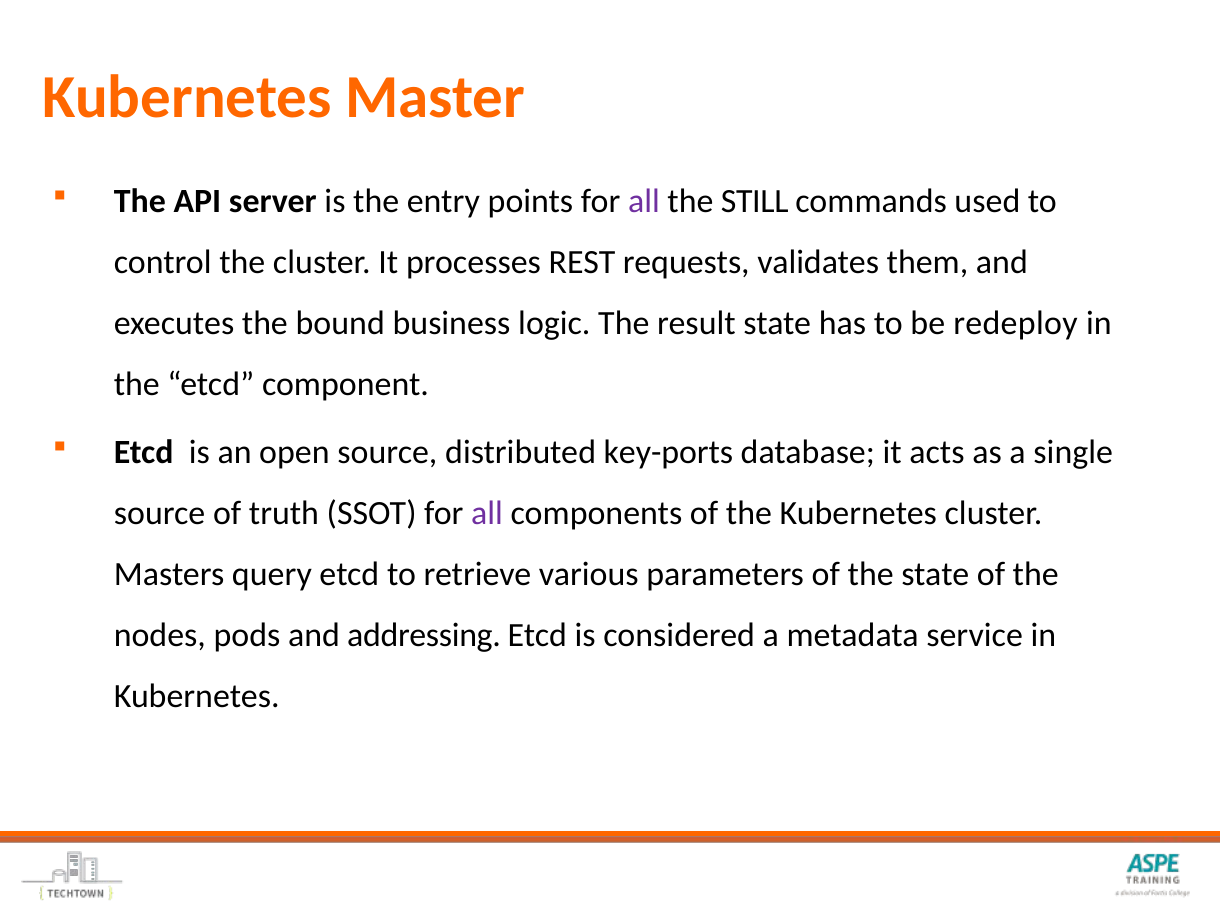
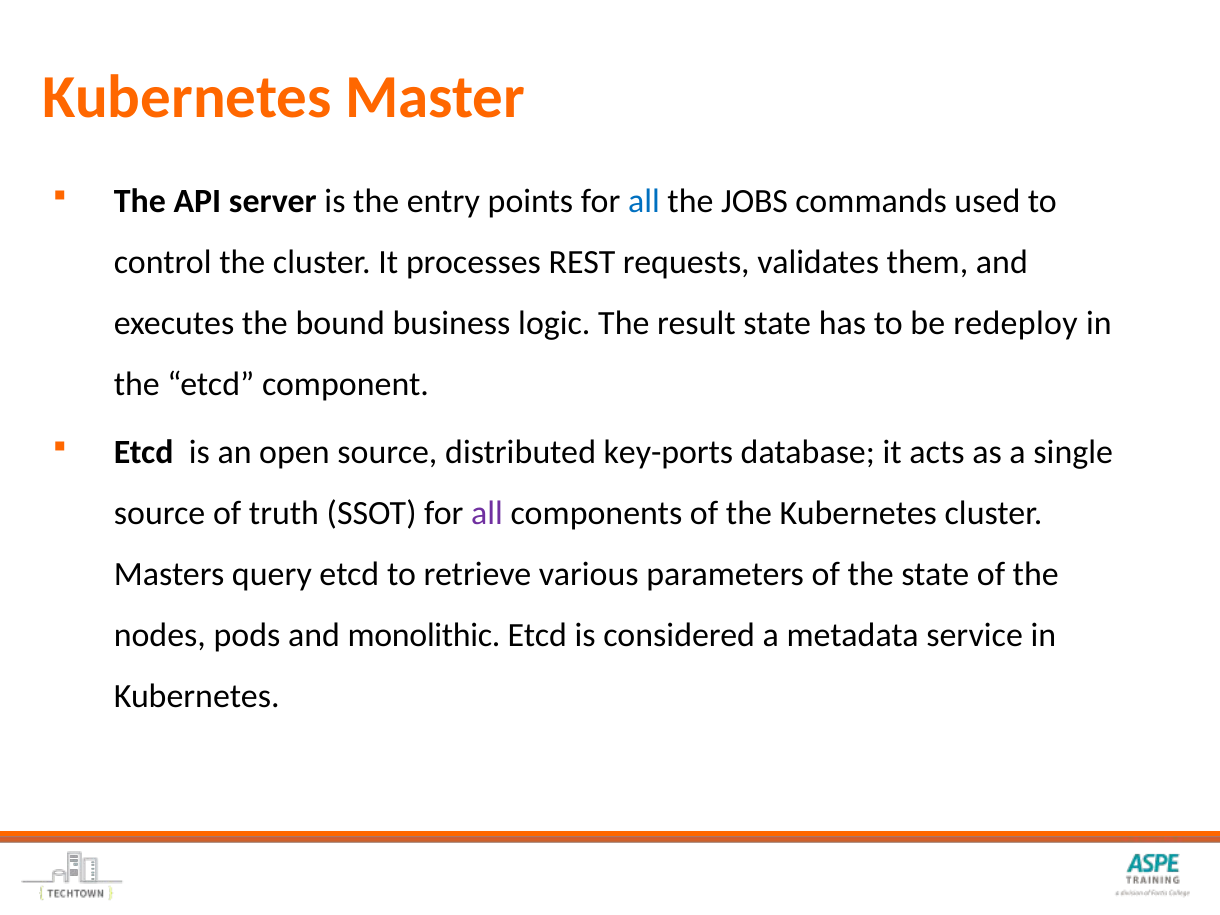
all colour: purple -> blue (644, 202)
STILL: STILL -> JOBS (755, 202)
addressing: addressing -> monolithic (424, 635)
